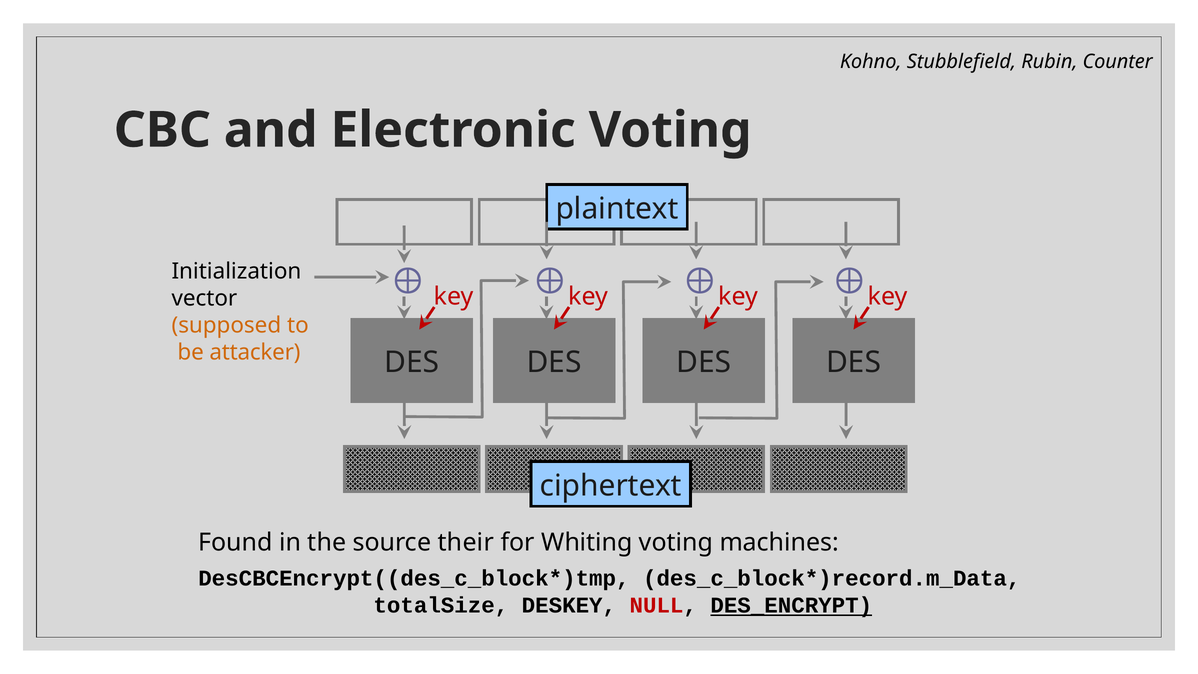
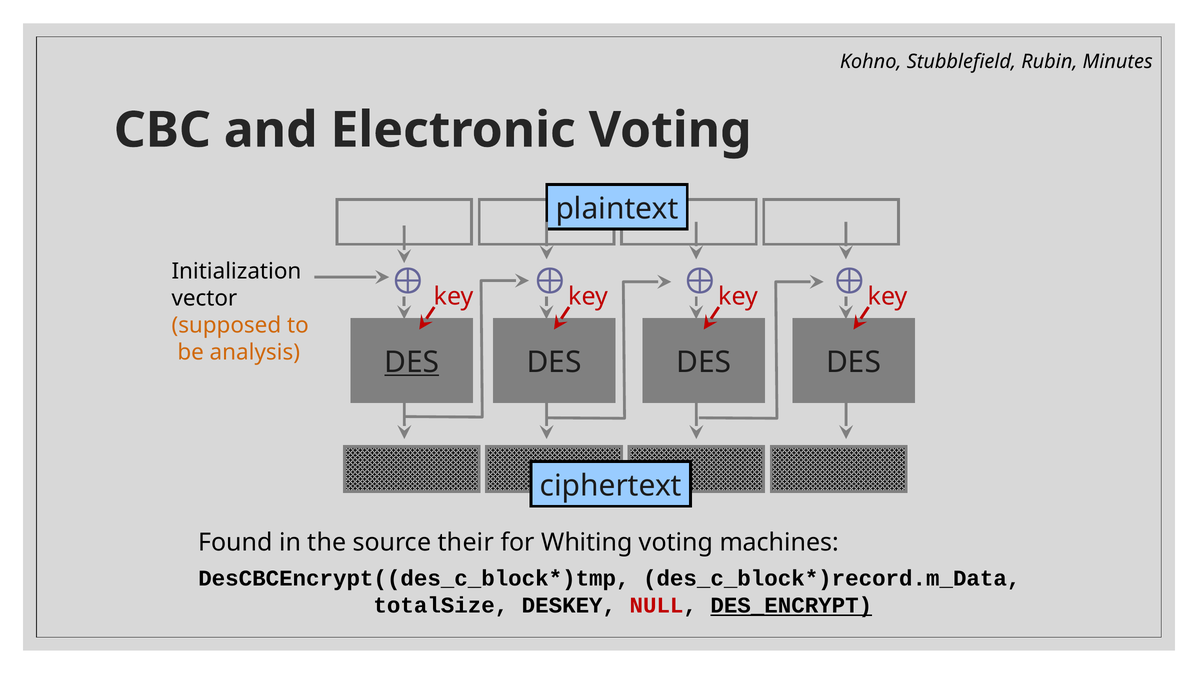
Counter: Counter -> Minutes (1118, 62)
attacker: attacker -> analysis (255, 352)
DES underline: none -> present (412, 362)
